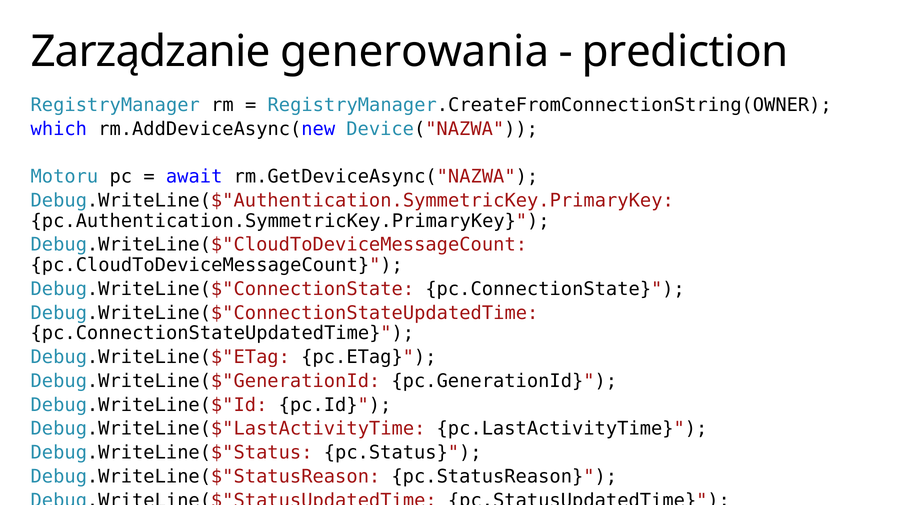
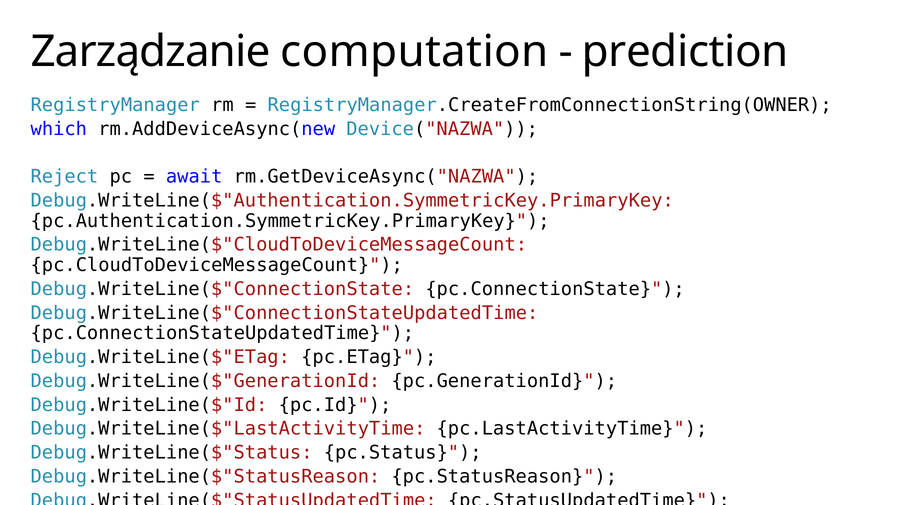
generowania: generowania -> computation (414, 52)
Motoru: Motoru -> Reject (64, 177)
